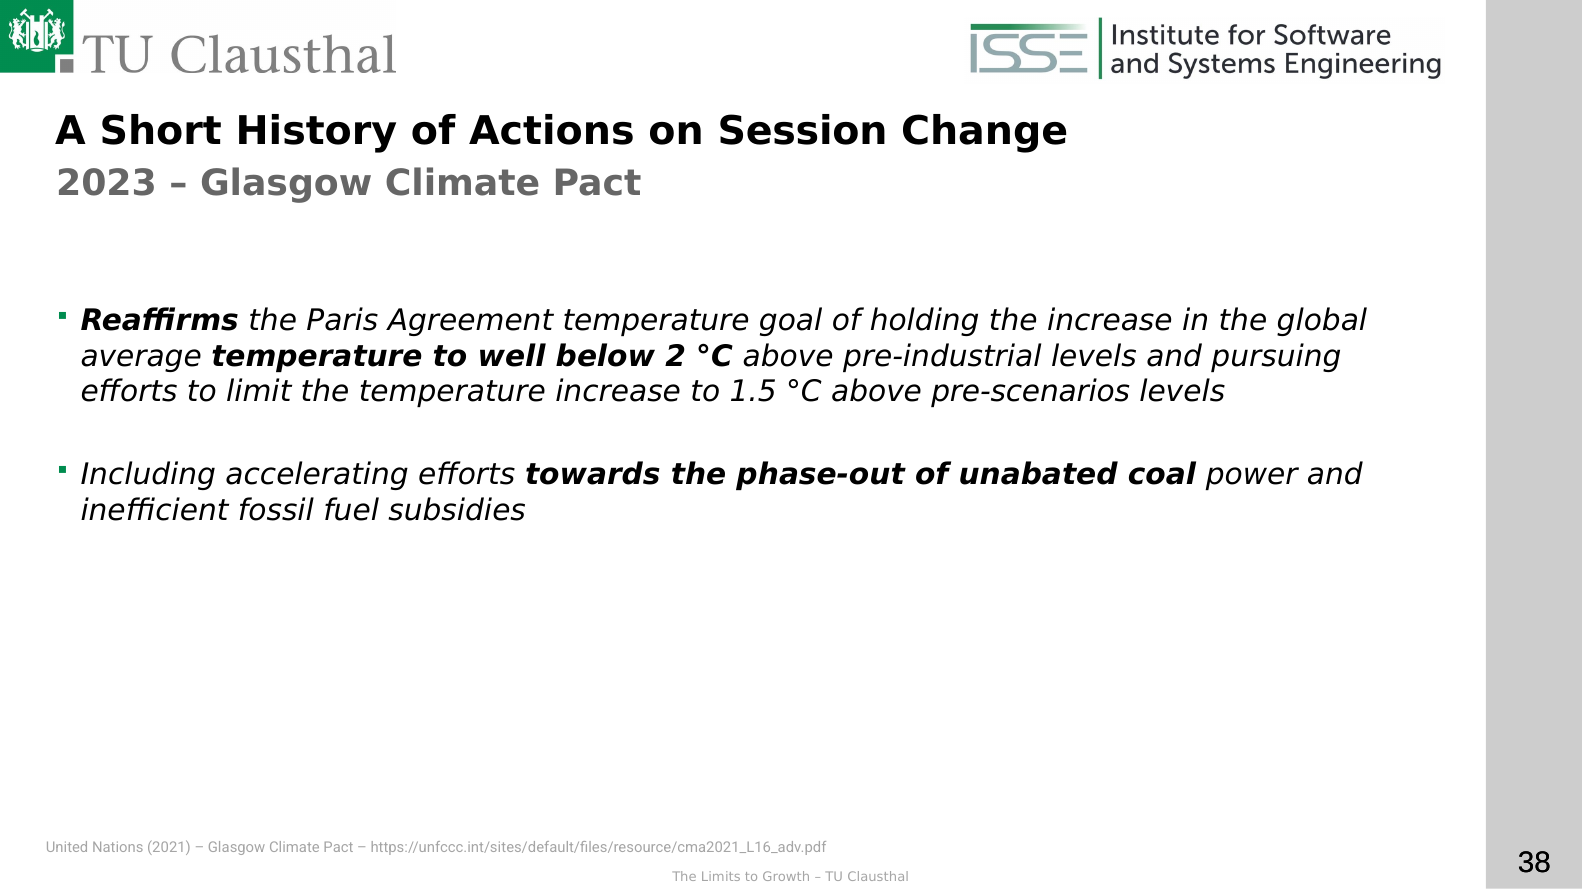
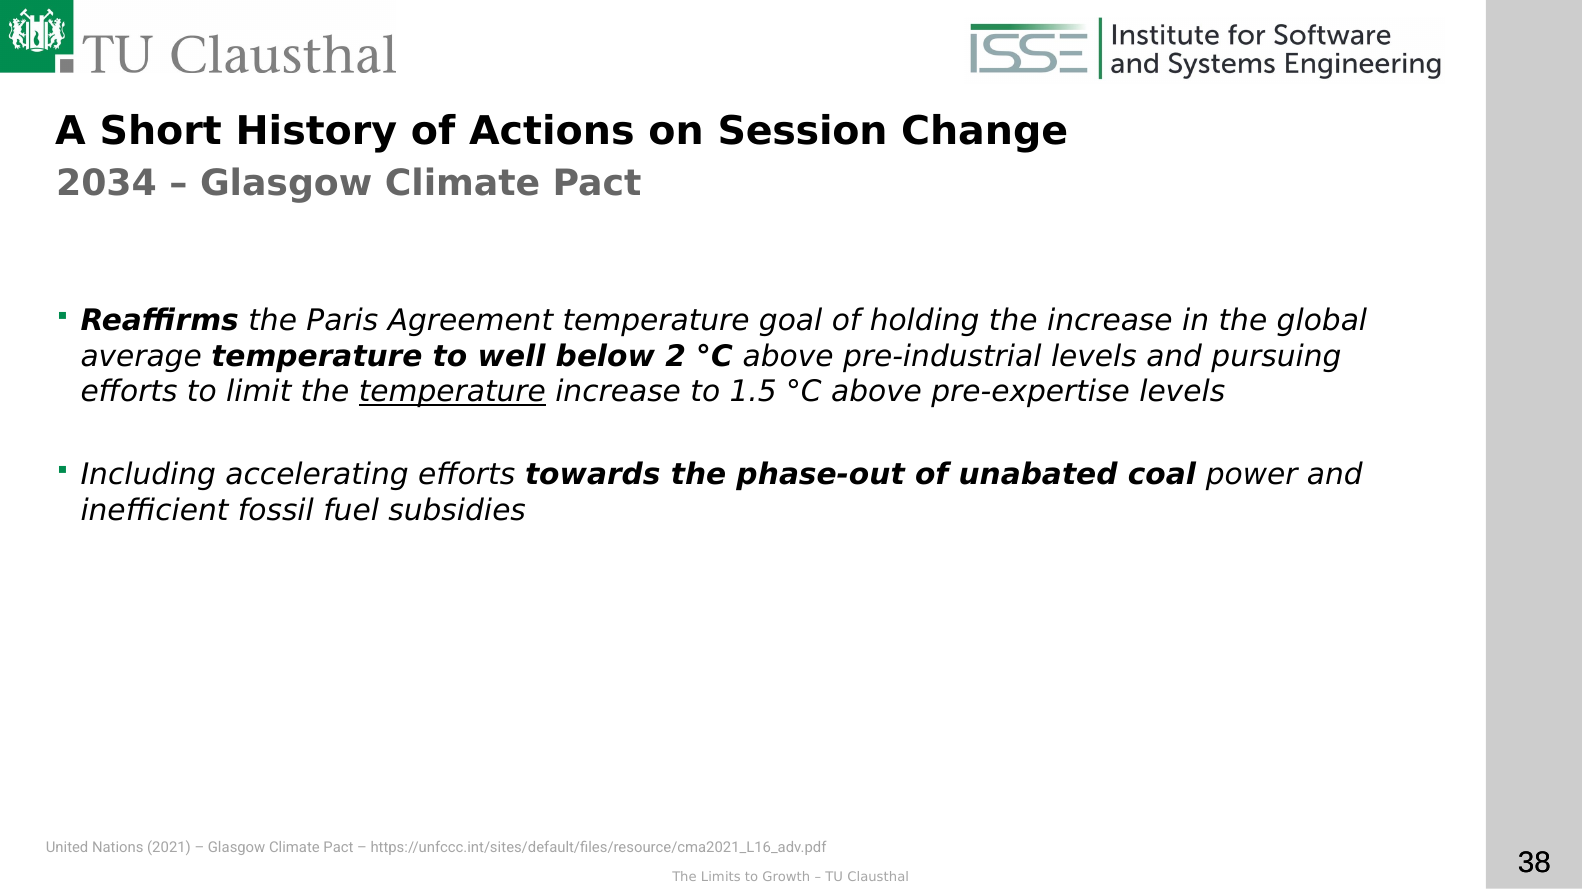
2023: 2023 -> 2034 (106, 184)
temperature underline: none -> present (452, 392)
pre-scenarios: pre-scenarios -> pre-expertise (1031, 392)
